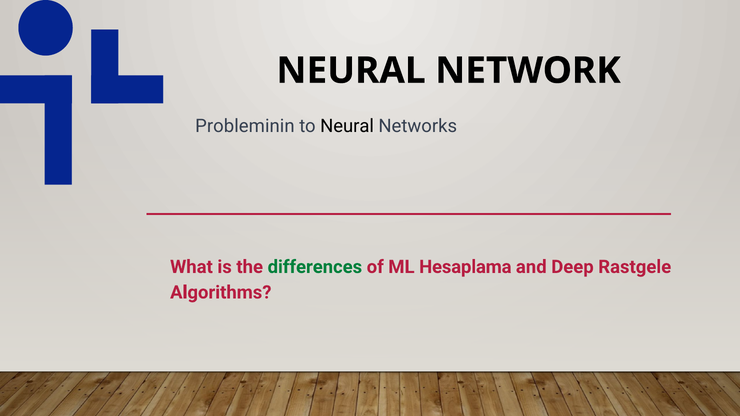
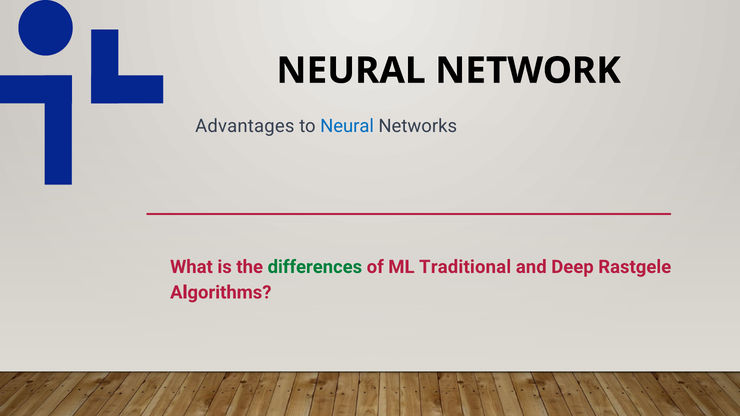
Probleminin: Probleminin -> Advantages (245, 126)
Neural colour: black -> blue (347, 126)
Hesaplama: Hesaplama -> Traditional (465, 267)
